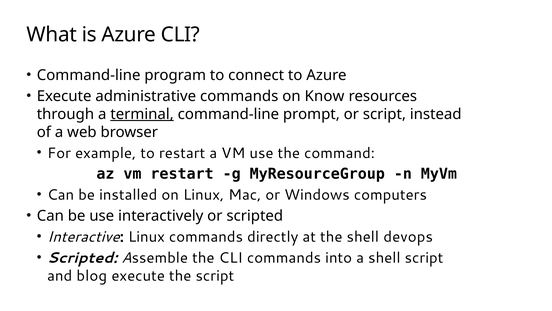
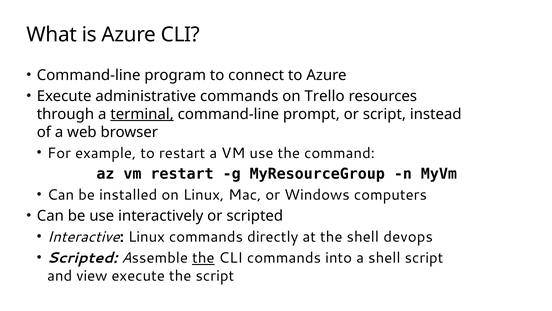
Know: Know -> Trello (325, 96)
the underline: none -> present (203, 258)
blog: blog -> view (92, 276)
